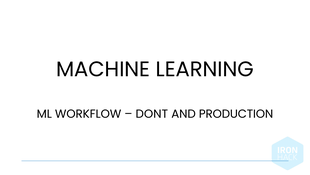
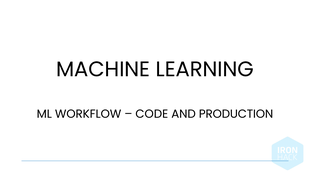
DONT: DONT -> CODE (152, 113)
